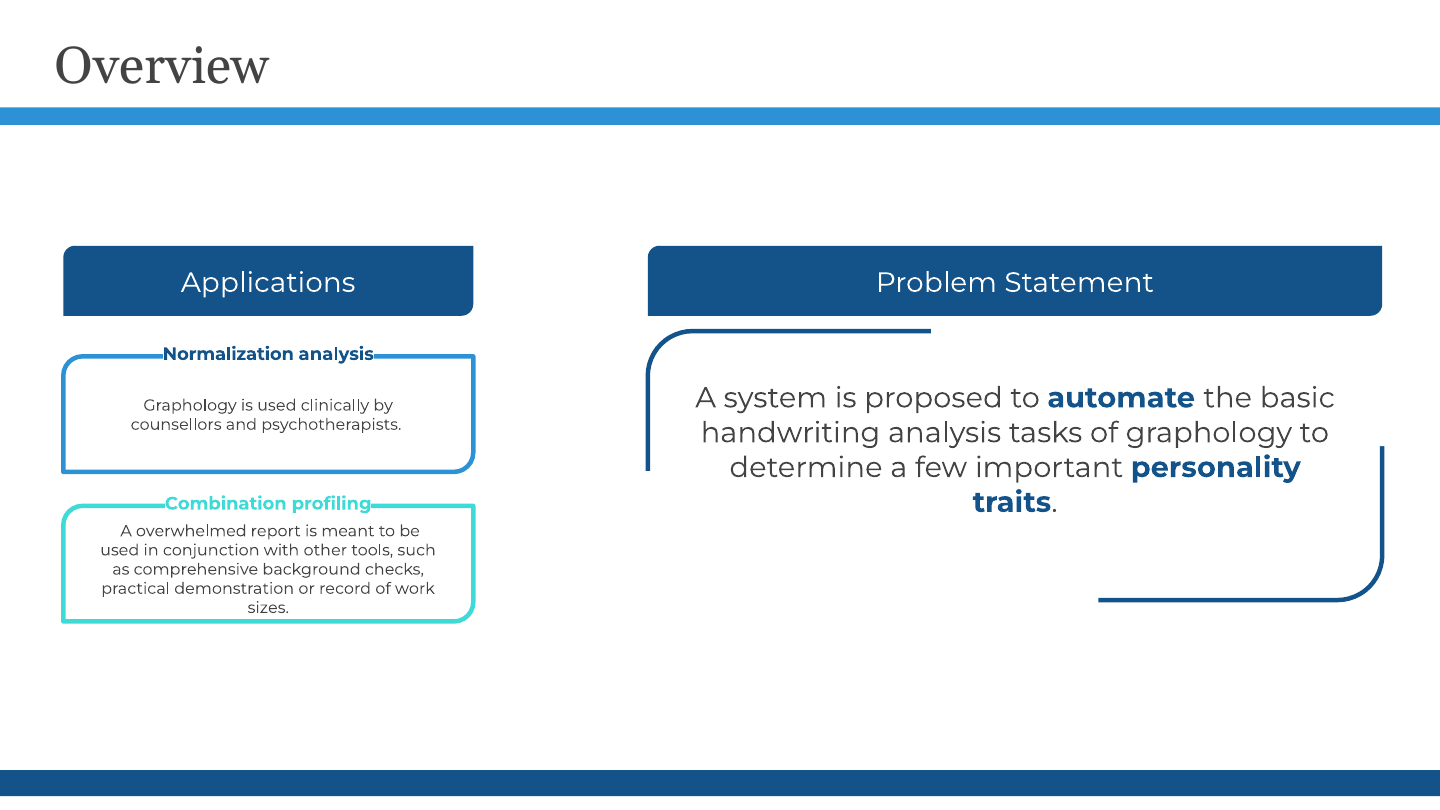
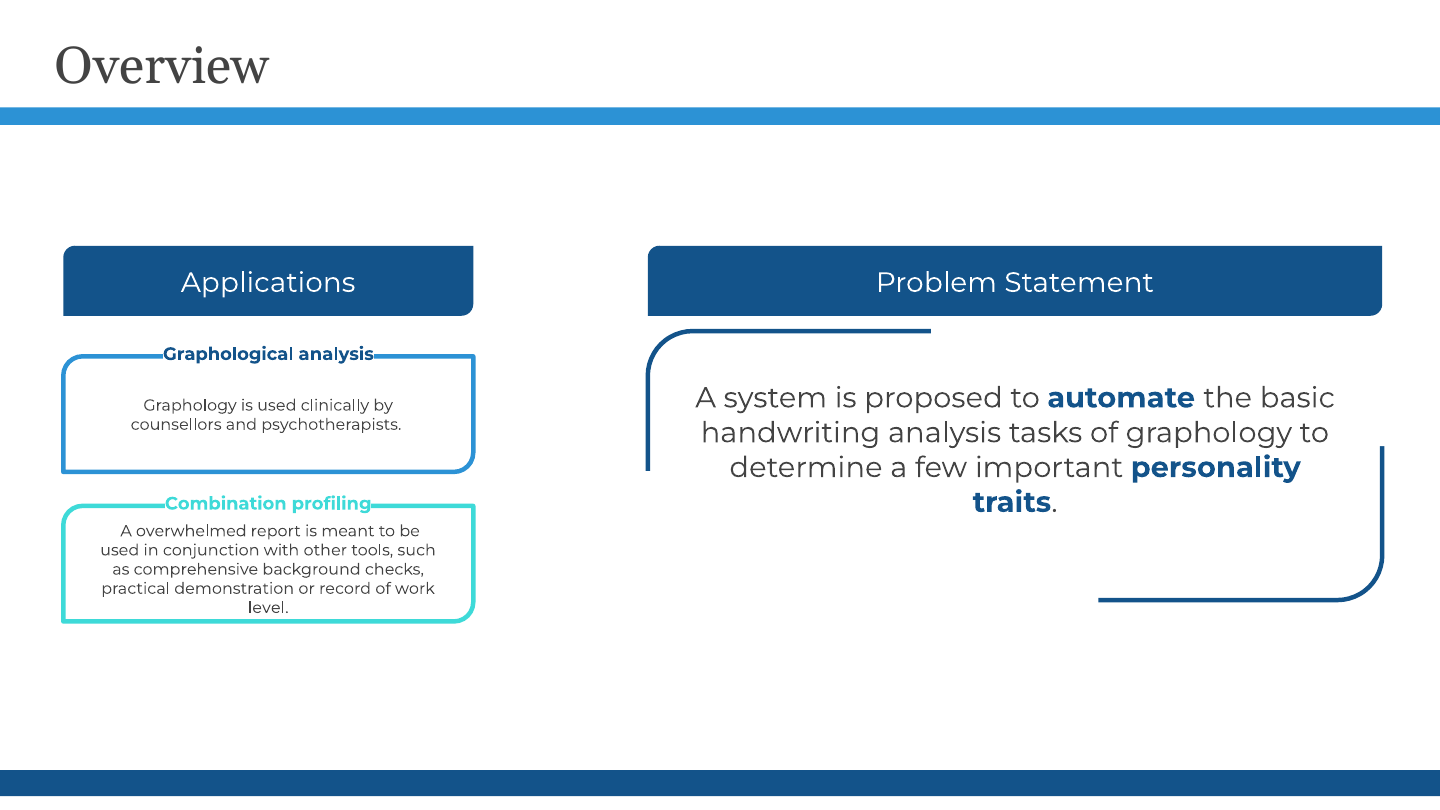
Normalization: Normalization -> Graphological (228, 354)
sizes: sizes -> level (268, 608)
